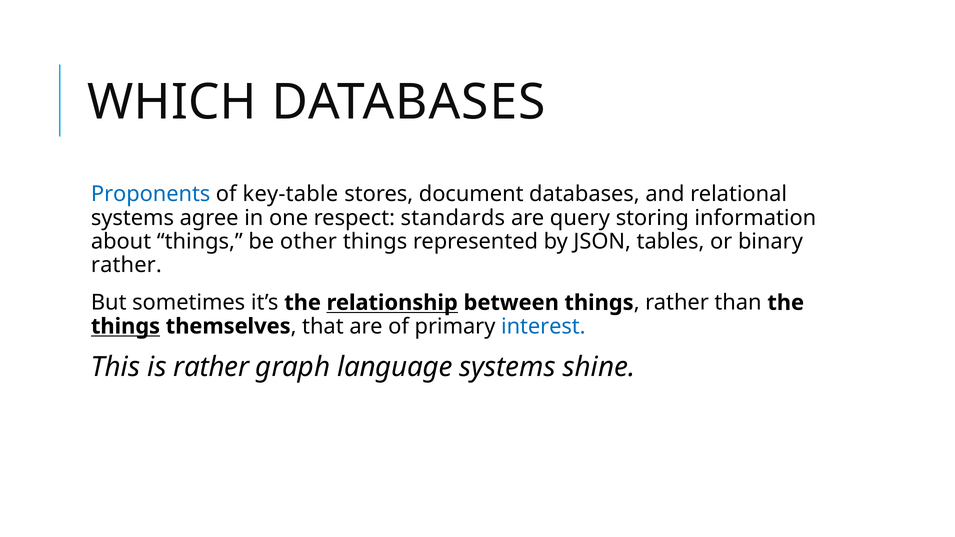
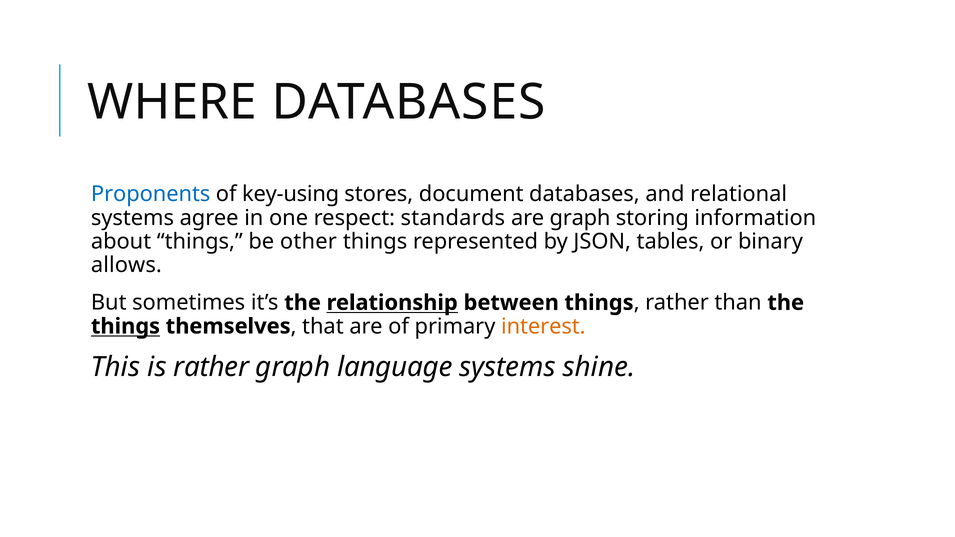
WHICH: WHICH -> WHERE (172, 102)
key-table: key-table -> key-using (291, 194)
are query: query -> graph (580, 218)
rather: rather -> allows (126, 265)
interest colour: blue -> orange (543, 326)
